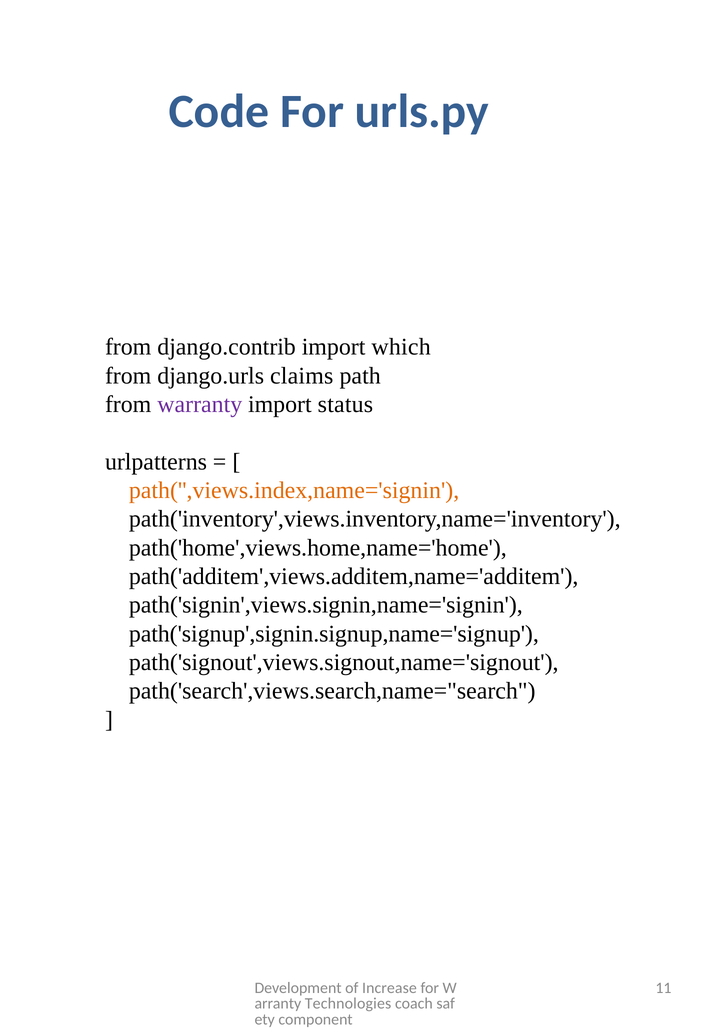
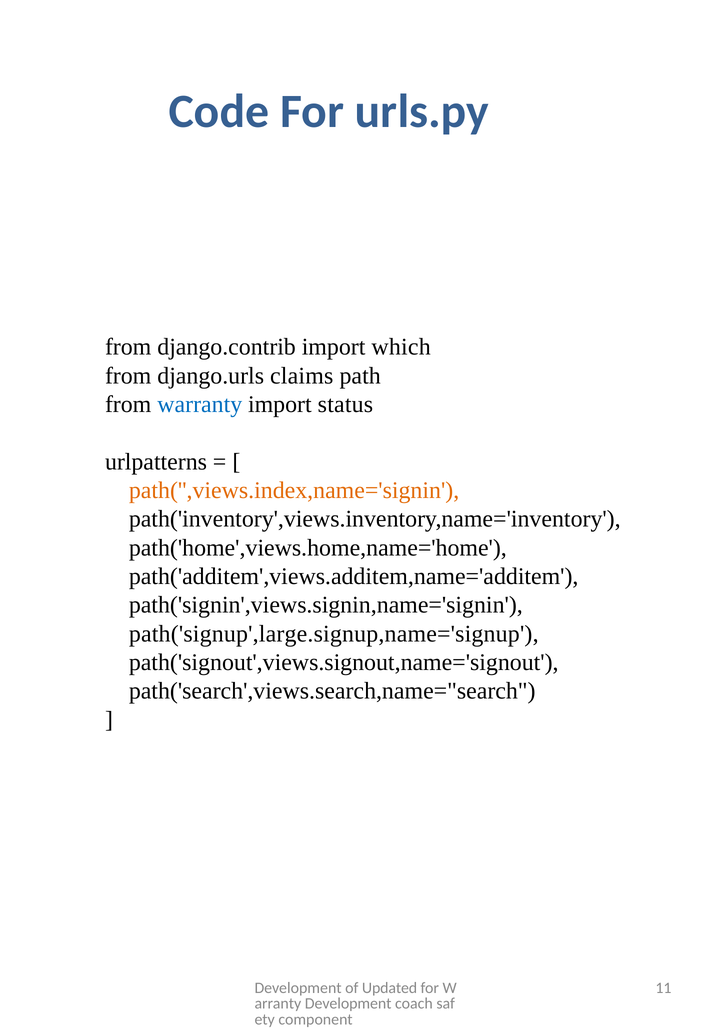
warranty colour: purple -> blue (200, 405)
path('signup',signin.signup,name='signup: path('signup',signin.signup,name='signup -> path('signup',large.signup,name='signup (334, 634)
Increase: Increase -> Updated (390, 988)
Technologies: Technologies -> Development (348, 1004)
